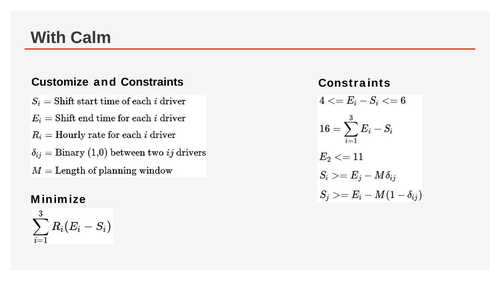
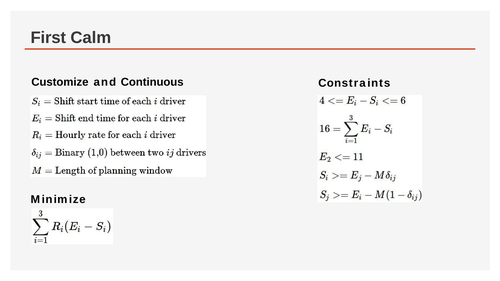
With: With -> First (48, 38)
and Constraints: Constraints -> Continuous (152, 82)
